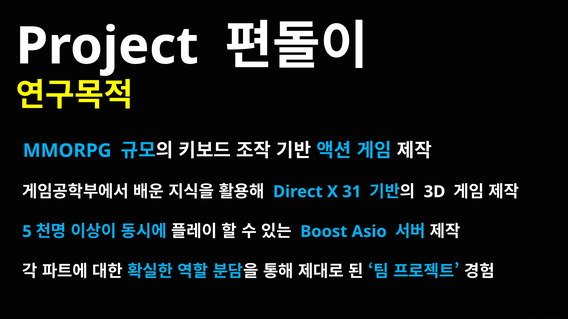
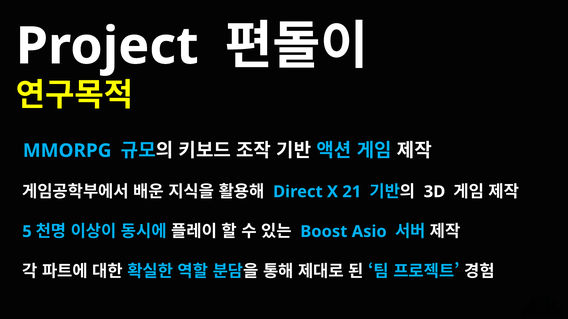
31: 31 -> 21 (352, 192)
